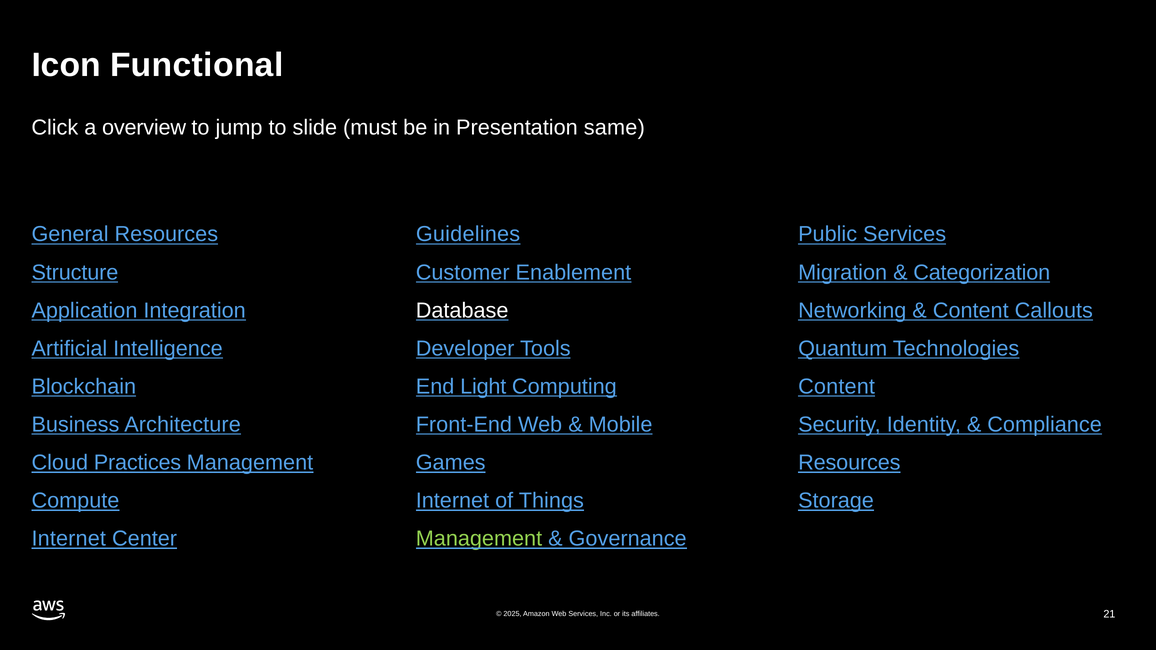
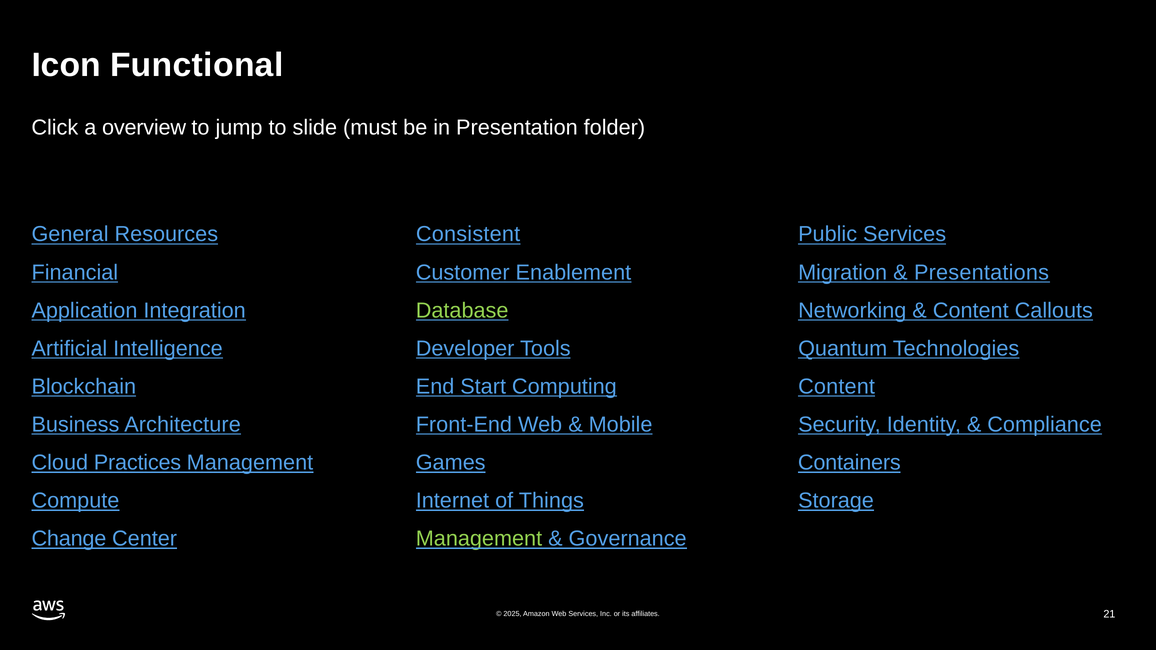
same: same -> folder (614, 128)
Guidelines: Guidelines -> Consistent (468, 234)
Structure: Structure -> Financial (75, 272)
Categorization: Categorization -> Presentations (982, 272)
Database colour: white -> light green (462, 311)
Light: Light -> Start (483, 387)
Resources: Resources -> Containers (849, 463)
Internet: Internet -> Change (69, 539)
